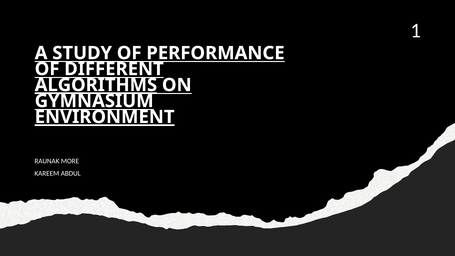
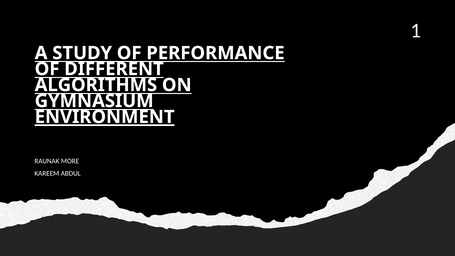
ALGORITHMS underline: present -> none (96, 85)
